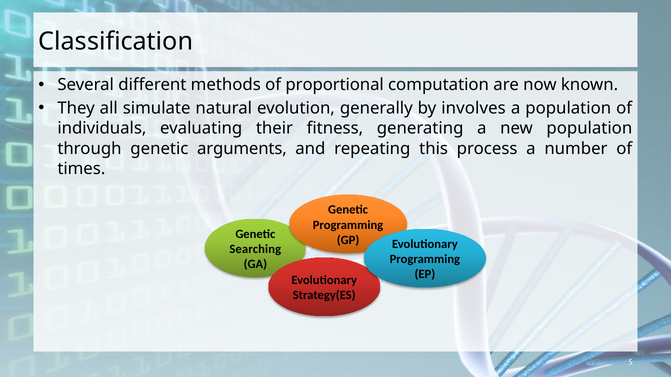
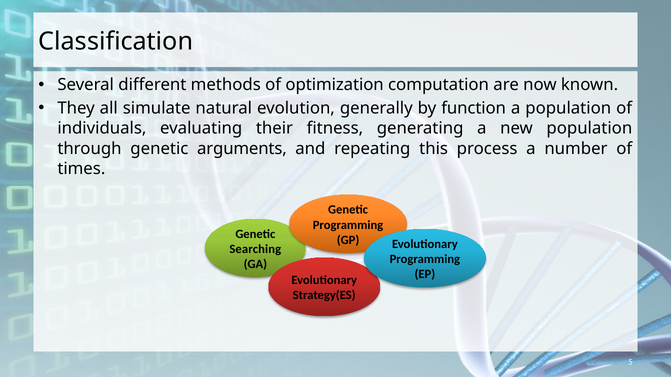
proportional: proportional -> optimization (335, 85)
involves: involves -> function (474, 108)
